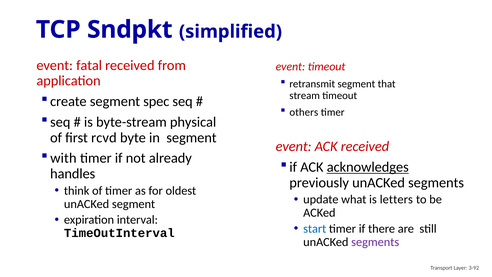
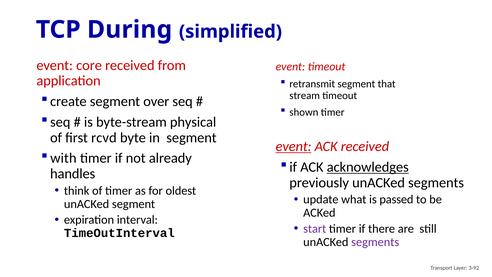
Sndpkt: Sndpkt -> During (130, 30)
fatal: fatal -> core (89, 65)
spec: spec -> over (156, 101)
others: others -> shown (304, 112)
event underline: none -> present (294, 146)
letters: letters -> passed (396, 199)
start colour: blue -> purple (315, 229)
